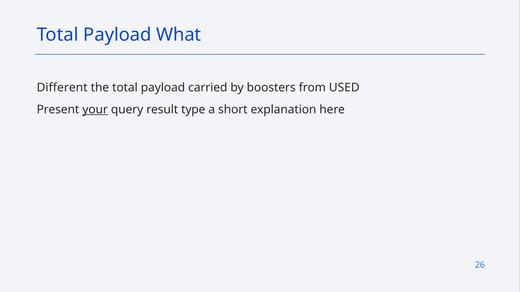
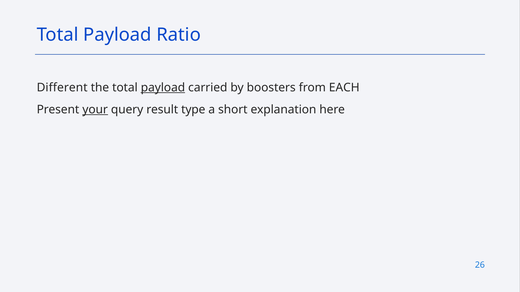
What: What -> Ratio (179, 35)
payload underline: none -> present (163, 88)
USED: USED -> EACH (344, 88)
